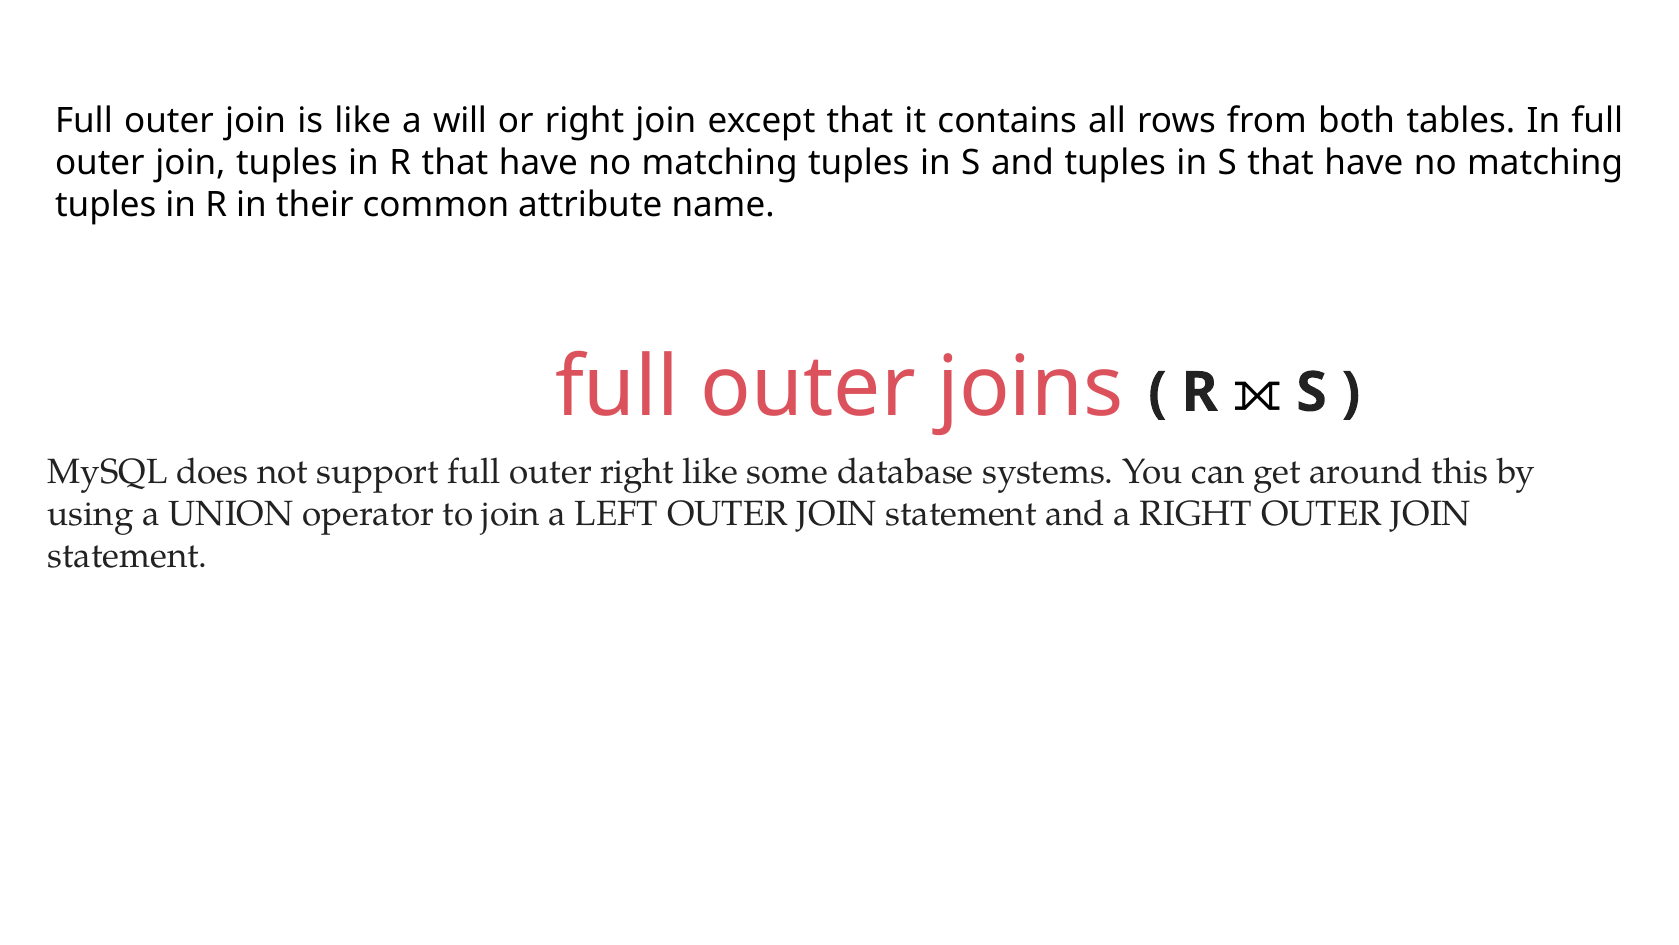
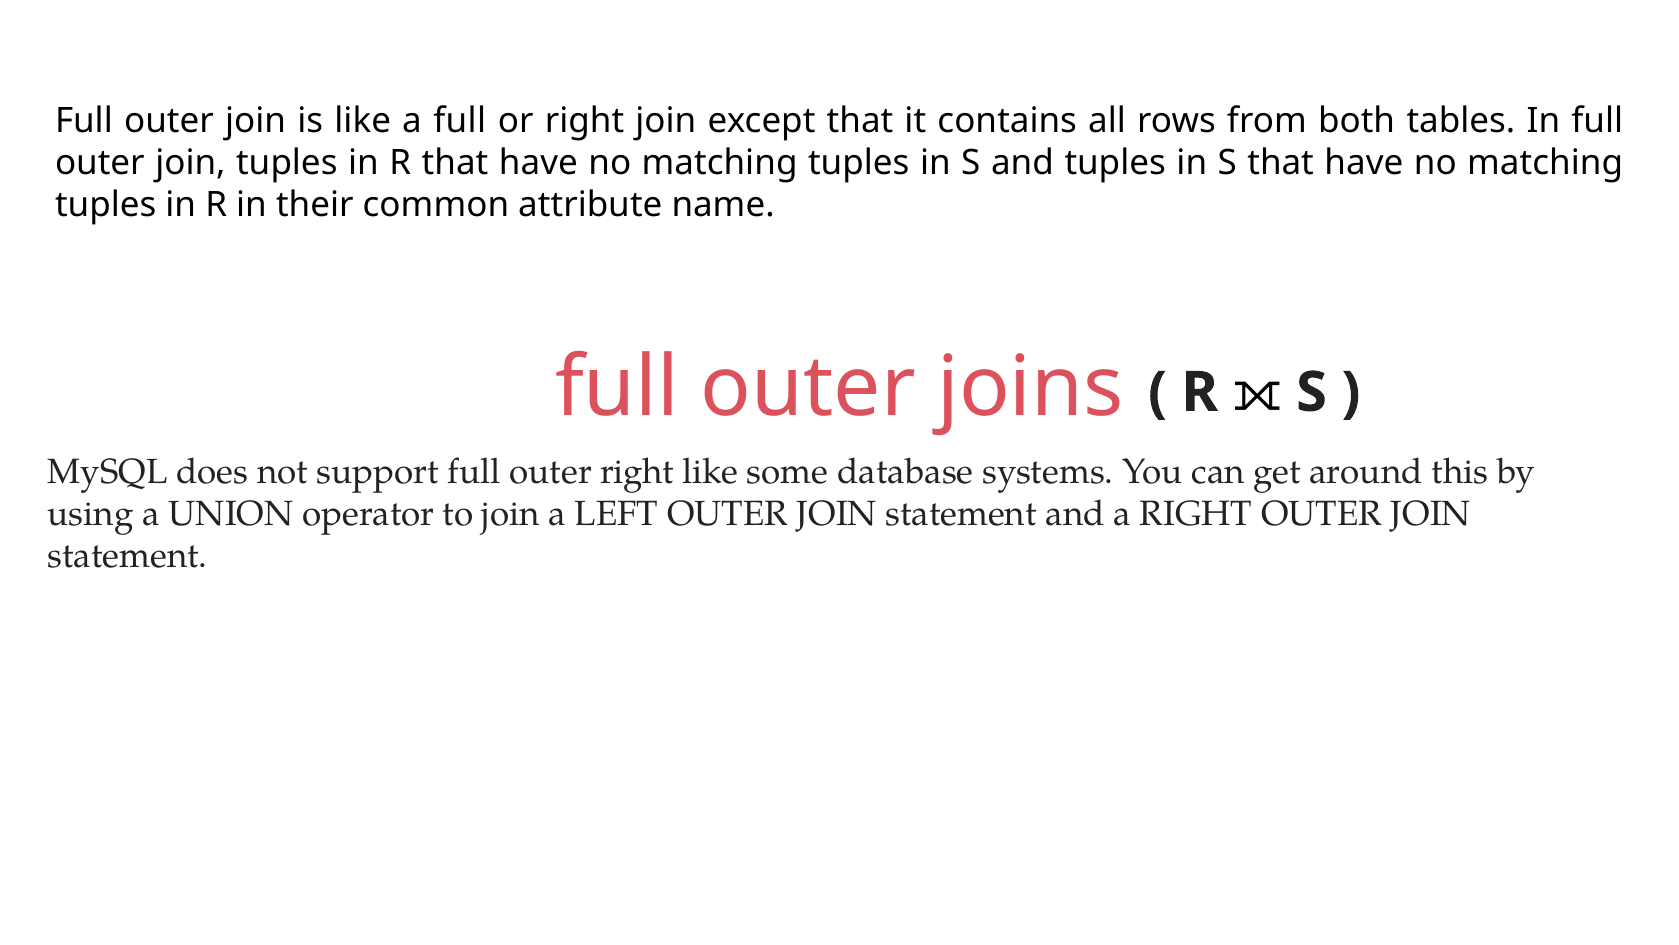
a will: will -> full (460, 121)
